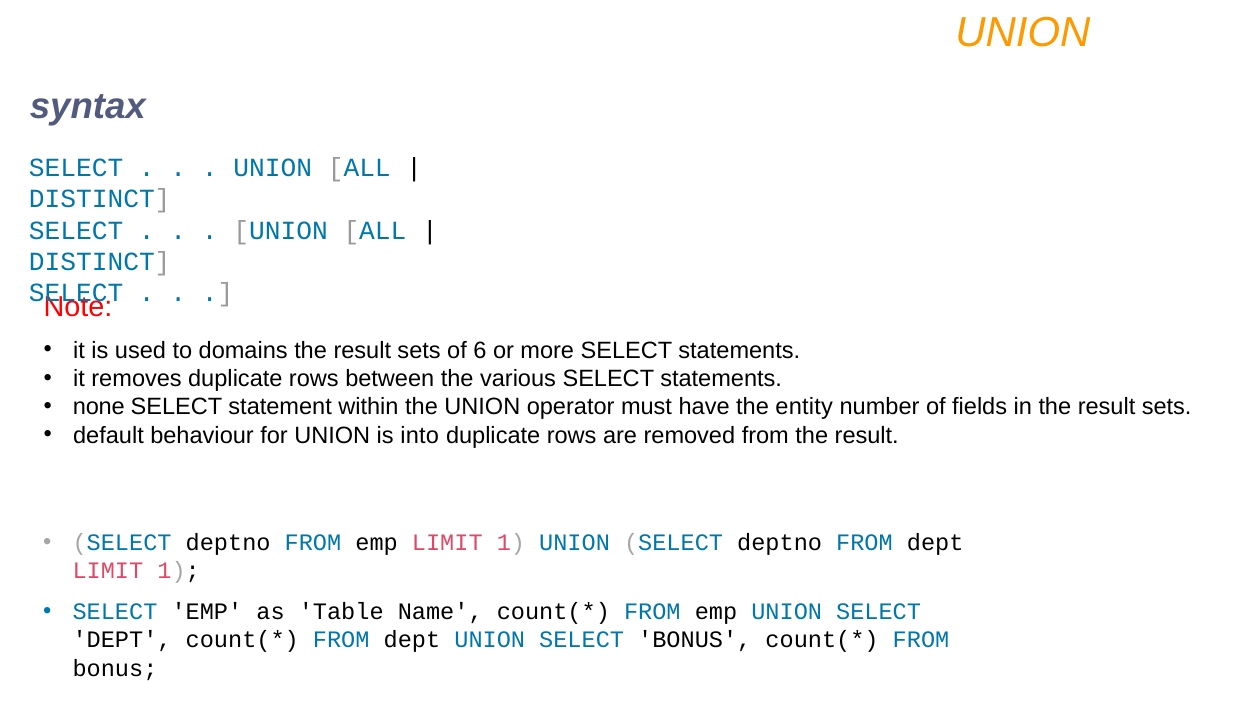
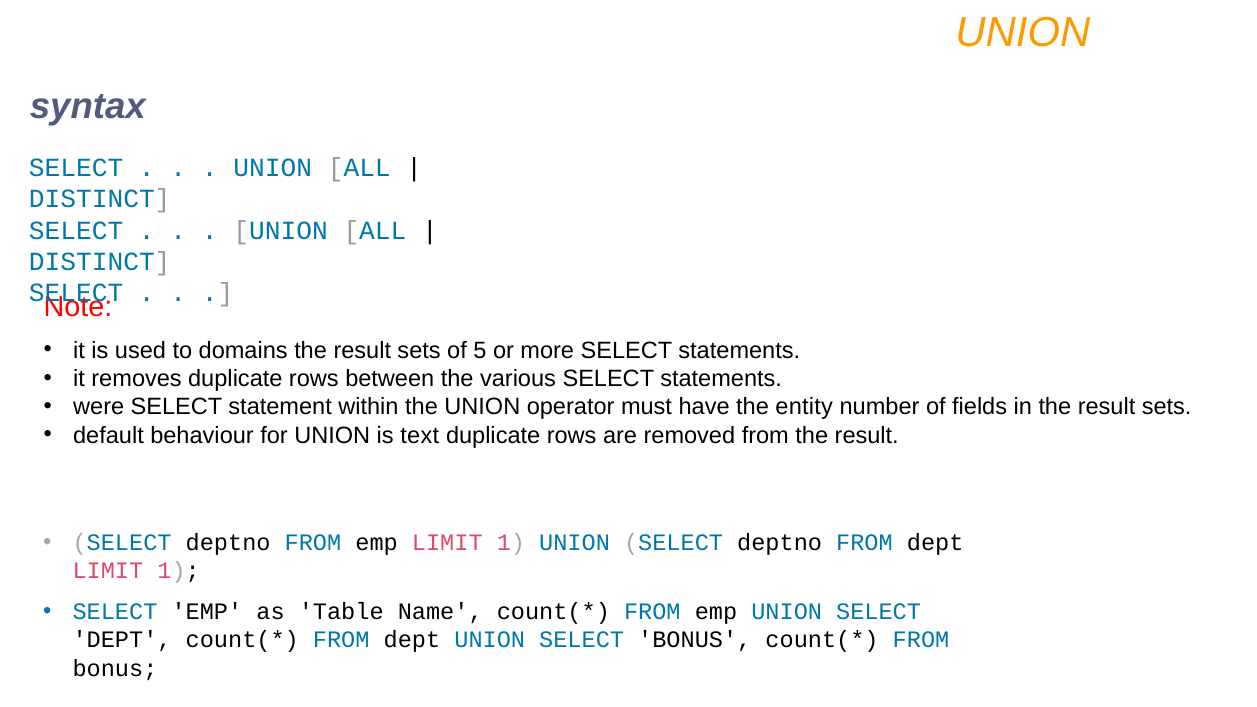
6: 6 -> 5 (480, 350)
none: none -> were (99, 407)
into: into -> text (420, 435)
